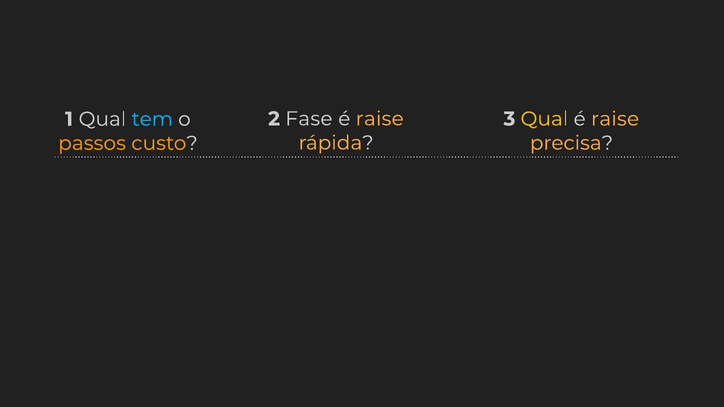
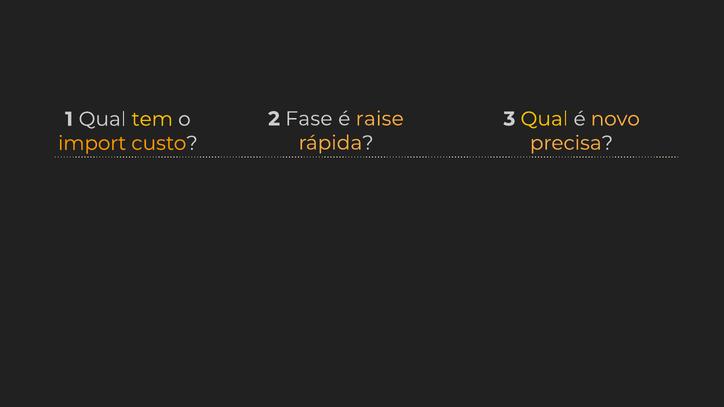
raise: raise -> novo (615, 119)
tem colour: light blue -> yellow (152, 119)
passos: passos -> import (92, 143)
